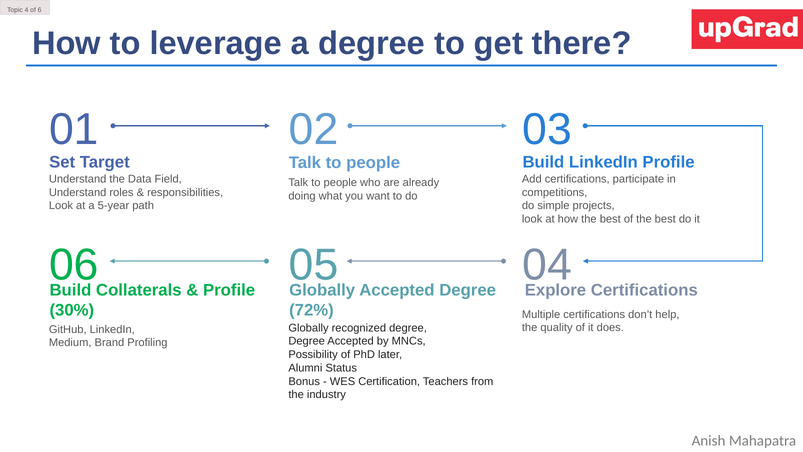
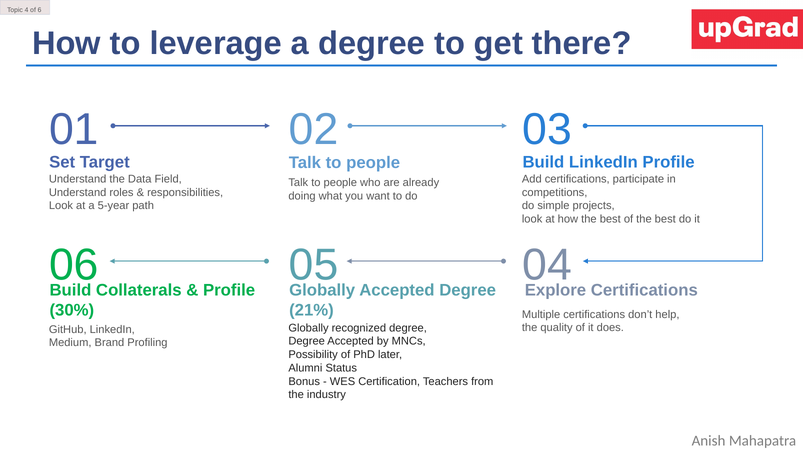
72%: 72% -> 21% (311, 310)
